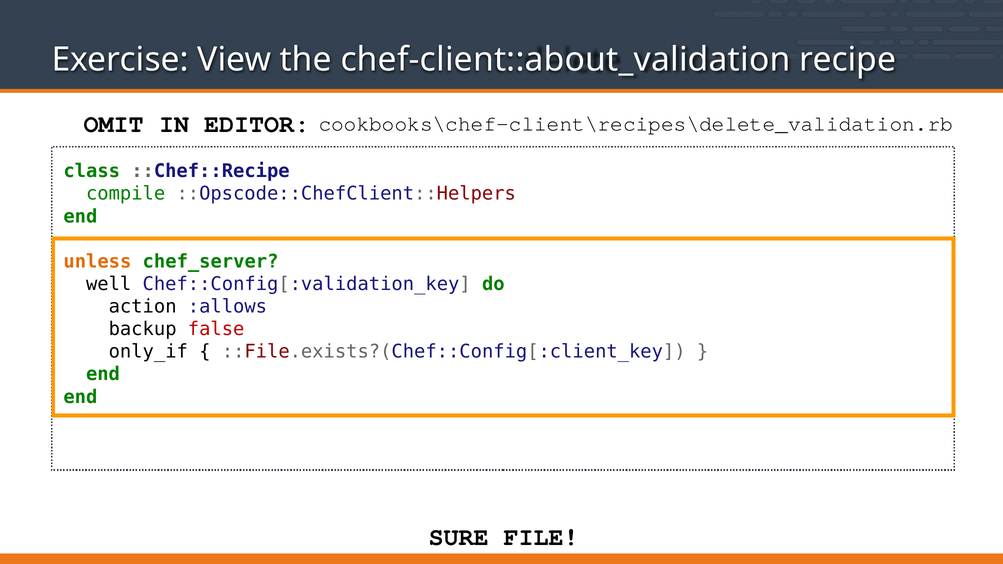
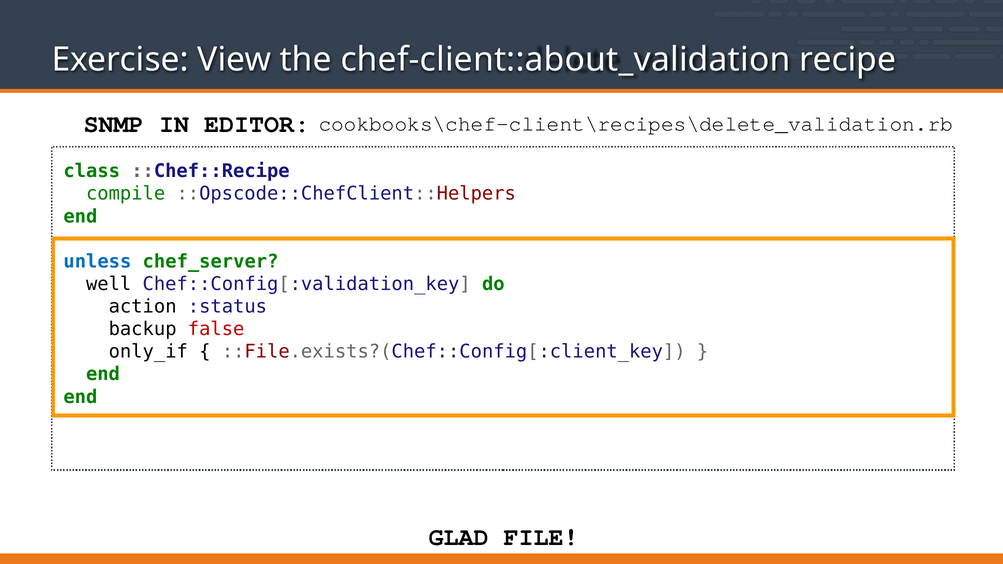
OMIT: OMIT -> SNMP (114, 124)
unless colour: orange -> blue (97, 262)
:allows: :allows -> :status (227, 307)
SURE: SURE -> GLAD (459, 537)
